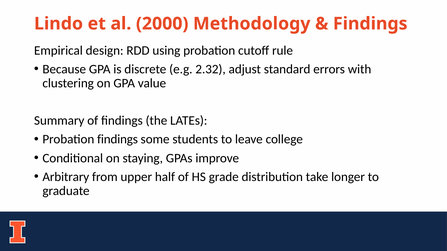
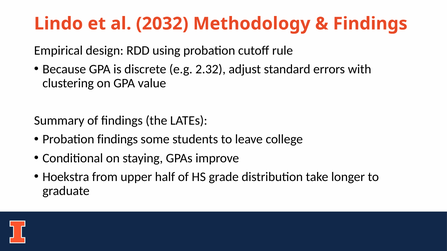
2000: 2000 -> 2032 (162, 24)
Arbitrary: Arbitrary -> Hoekstra (66, 177)
